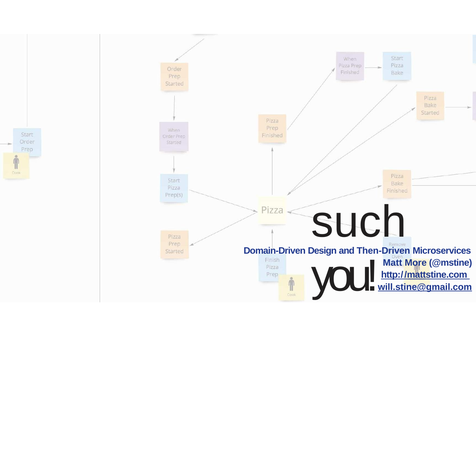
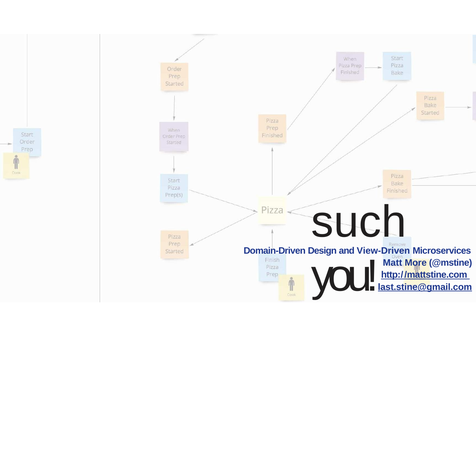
Then-Driven: Then-Driven -> View-Driven (383, 251)
will.stine@gmail.com: will.stine@gmail.com -> last.stine@gmail.com (425, 287)
